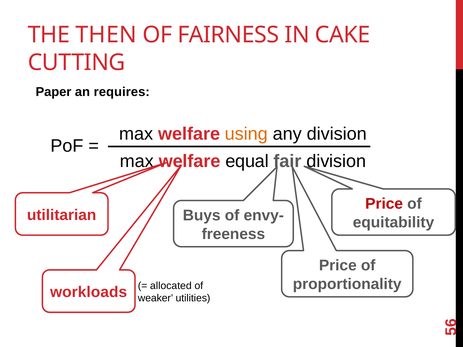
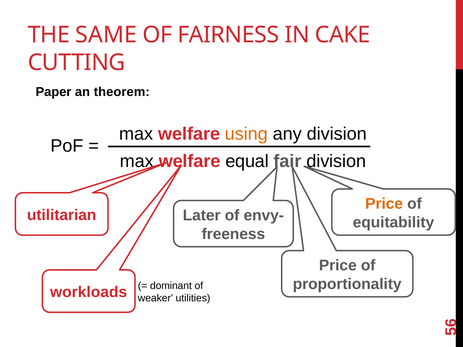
THEN: THEN -> SAME (106, 35)
requires: requires -> theorem (122, 92)
Price colour: red -> orange (384, 204)
Buys: Buys -> Later (202, 216)
allocated: allocated -> dominant (171, 286)
